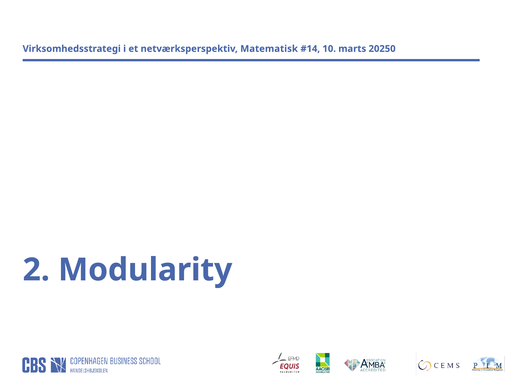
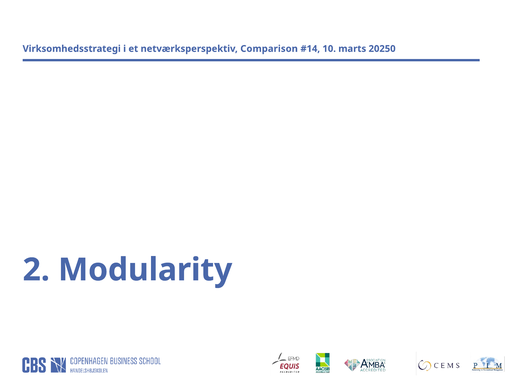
Matematisk: Matematisk -> Comparison (269, 49)
